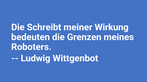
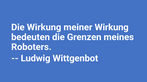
Die Schreibt: Schreibt -> Wirkung (44, 27)
